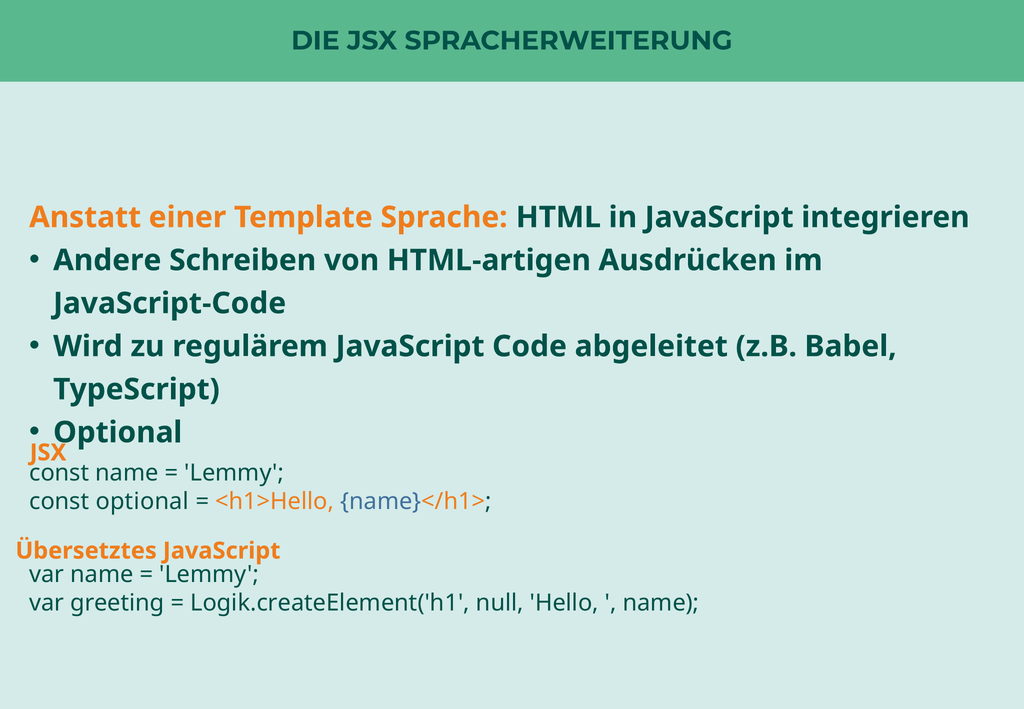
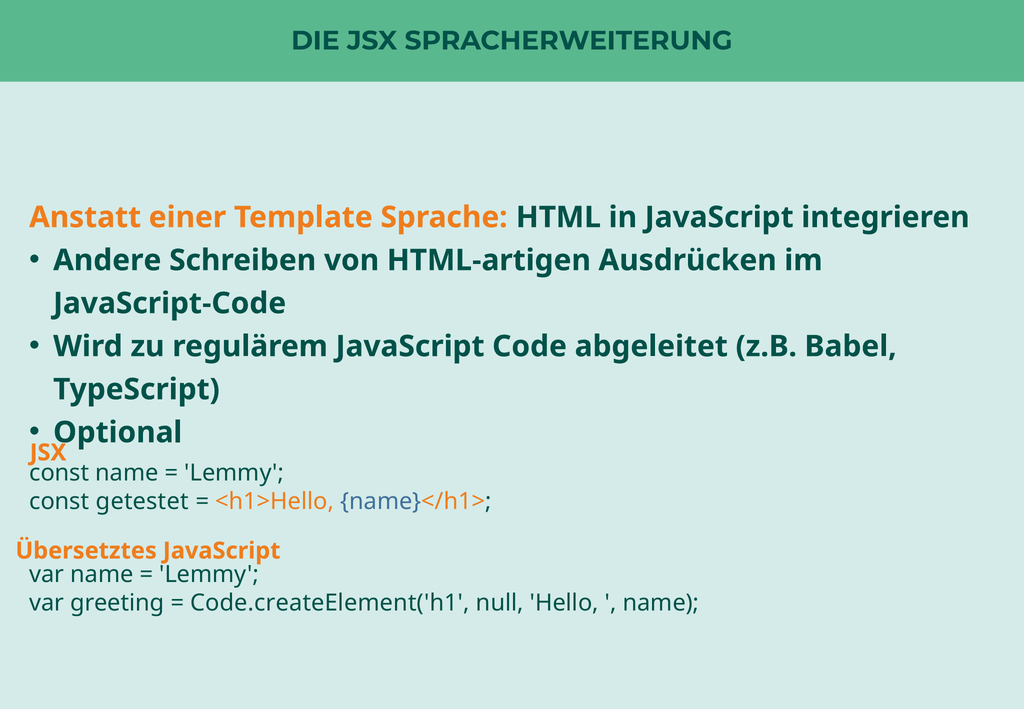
const optional: optional -> getestet (142, 501)
Logik.createElement('h1: Logik.createElement('h1 -> Code.createElement('h1 (330, 603)
